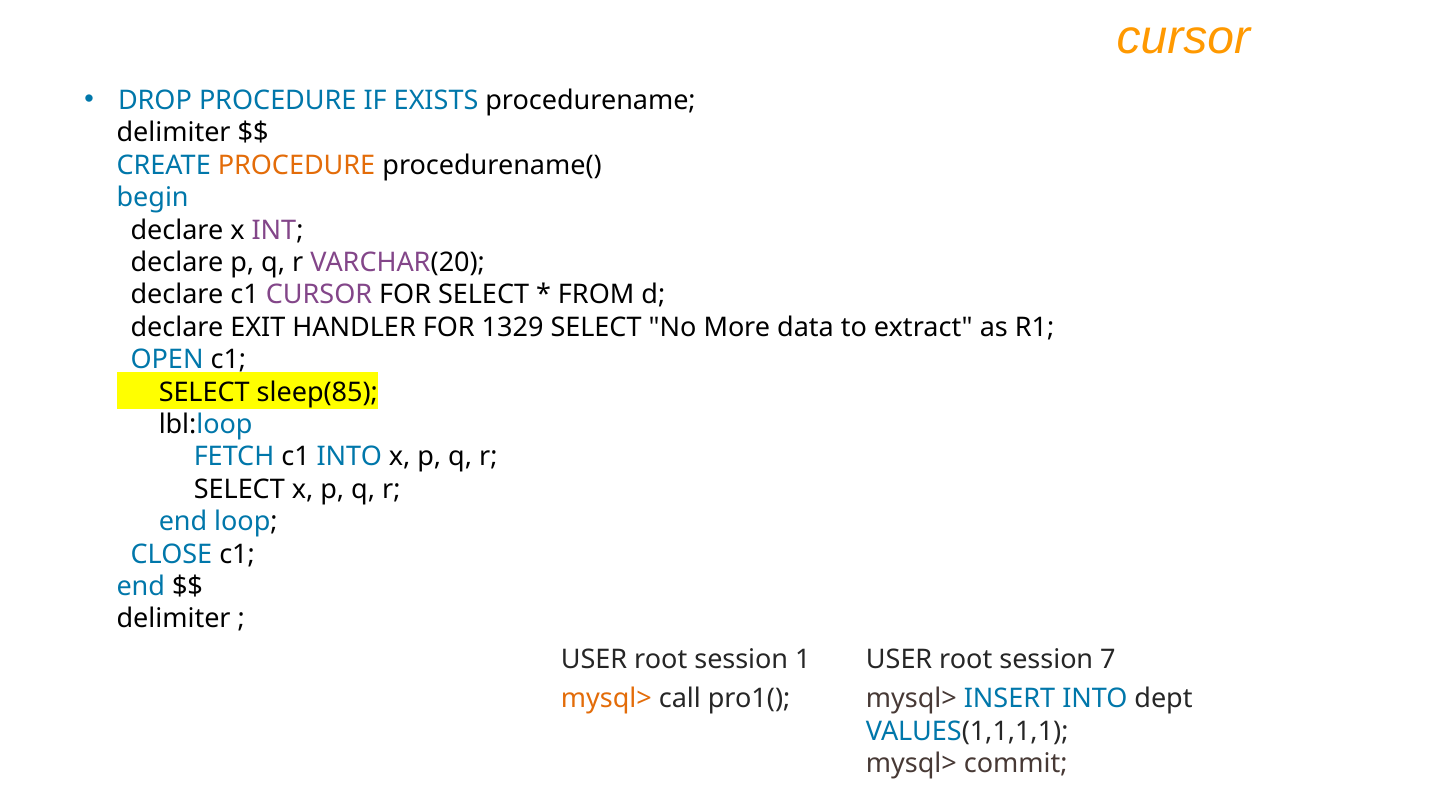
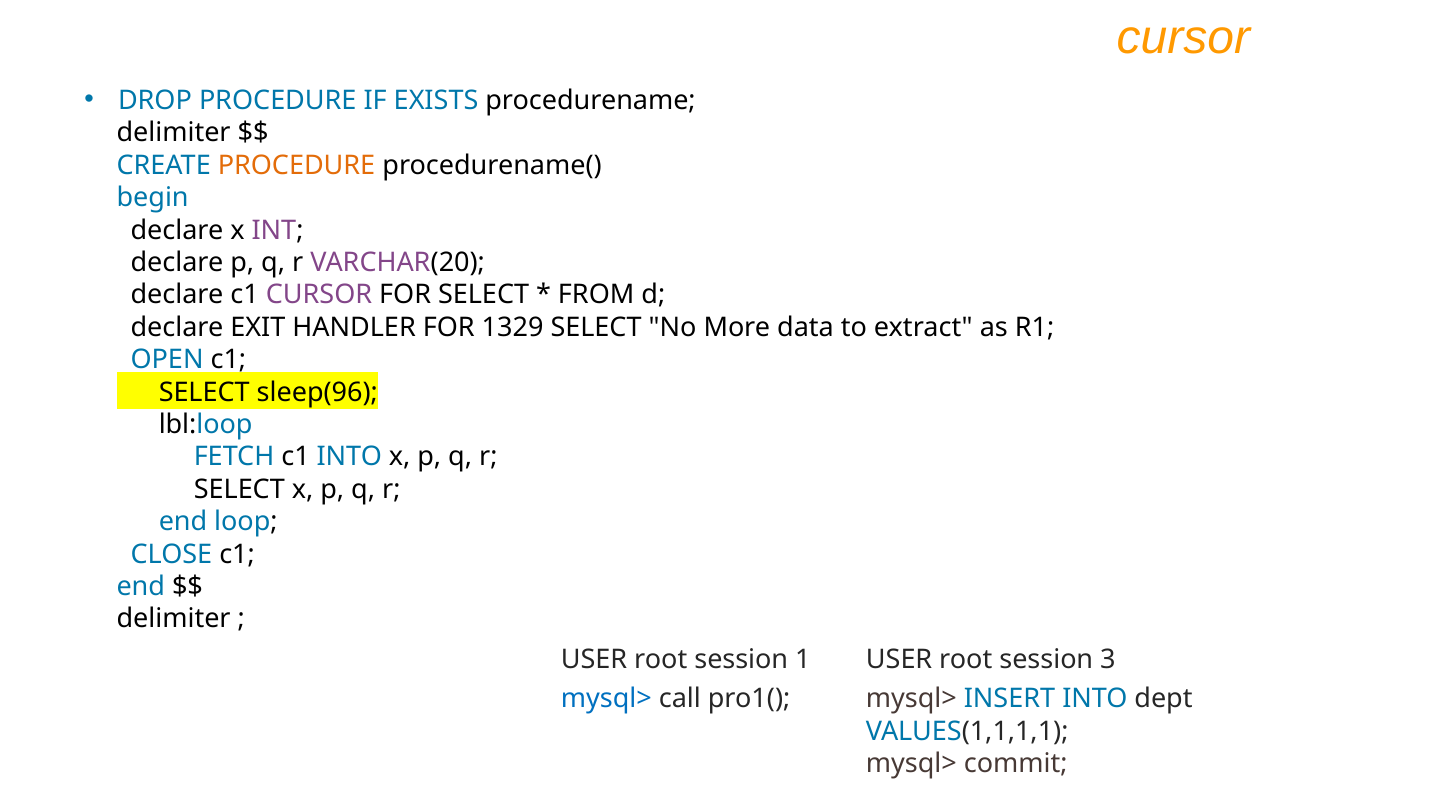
sleep(85: sleep(85 -> sleep(96 (317, 392)
7: 7 -> 3 (1108, 660)
mysql> colour: orange -> blue (606, 700)
